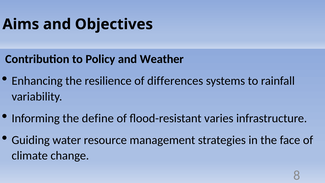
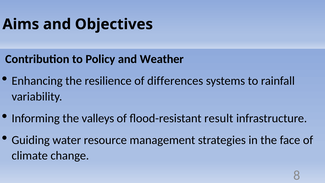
define: define -> valleys (98, 118)
varies: varies -> result (219, 118)
